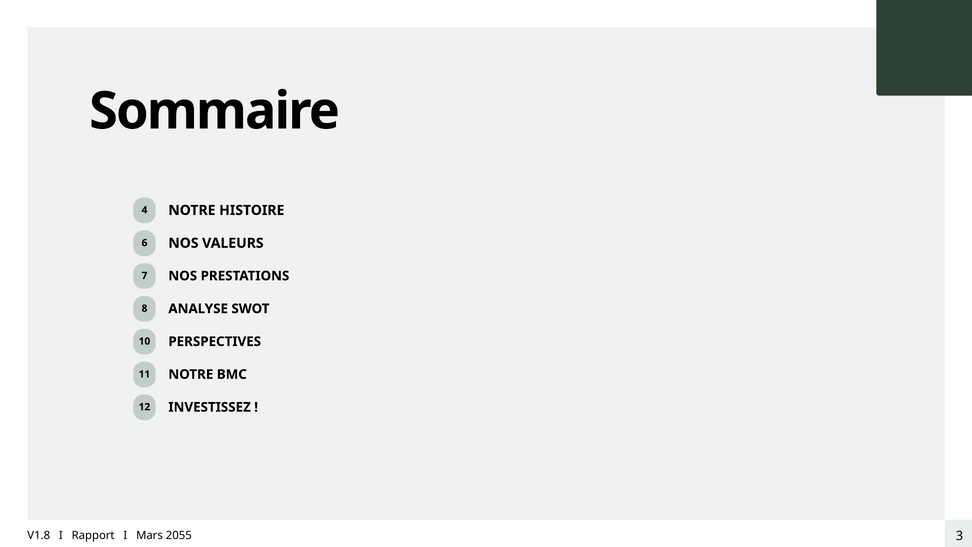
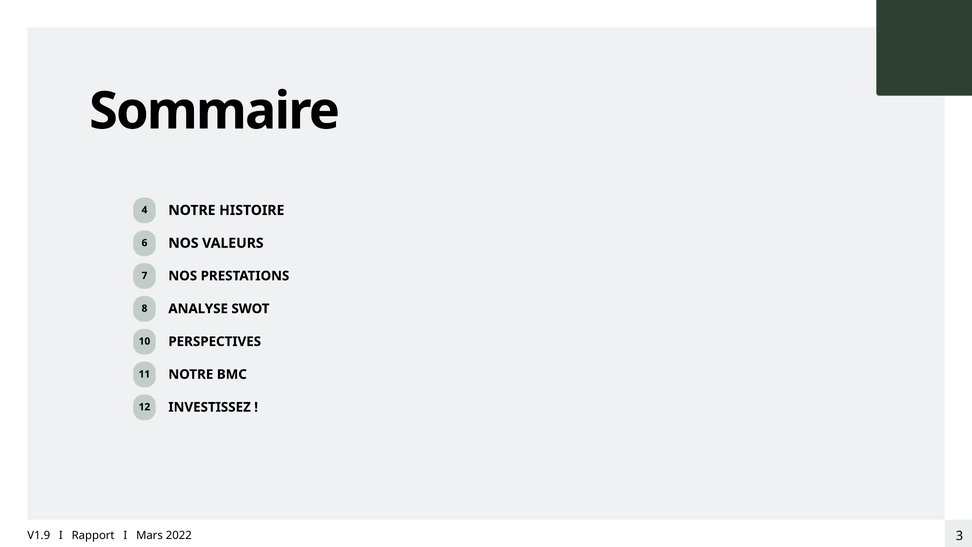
V1.8: V1.8 -> V1.9 (39, 535)
2055: 2055 -> 2022 (179, 535)
